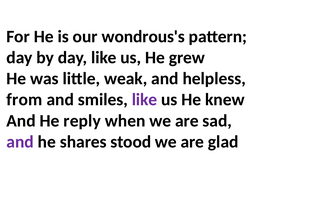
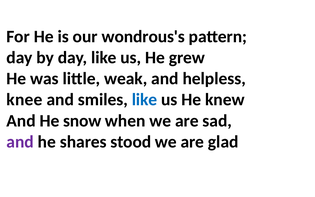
from: from -> knee (24, 100)
like colour: purple -> blue (145, 100)
reply: reply -> snow (82, 121)
